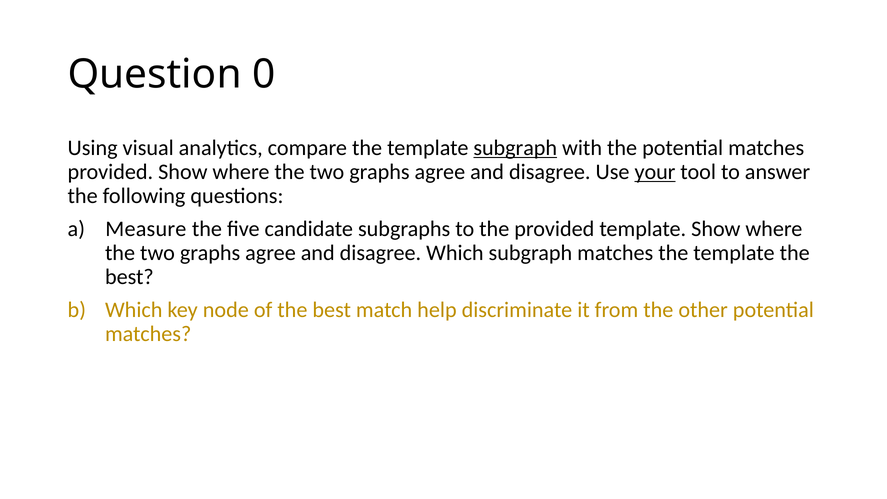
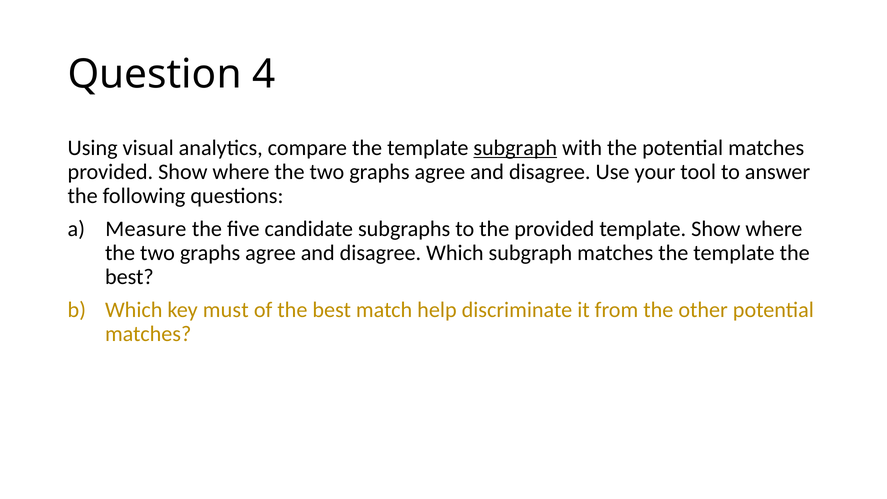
0: 0 -> 4 (264, 75)
your underline: present -> none (655, 172)
node: node -> must (226, 310)
